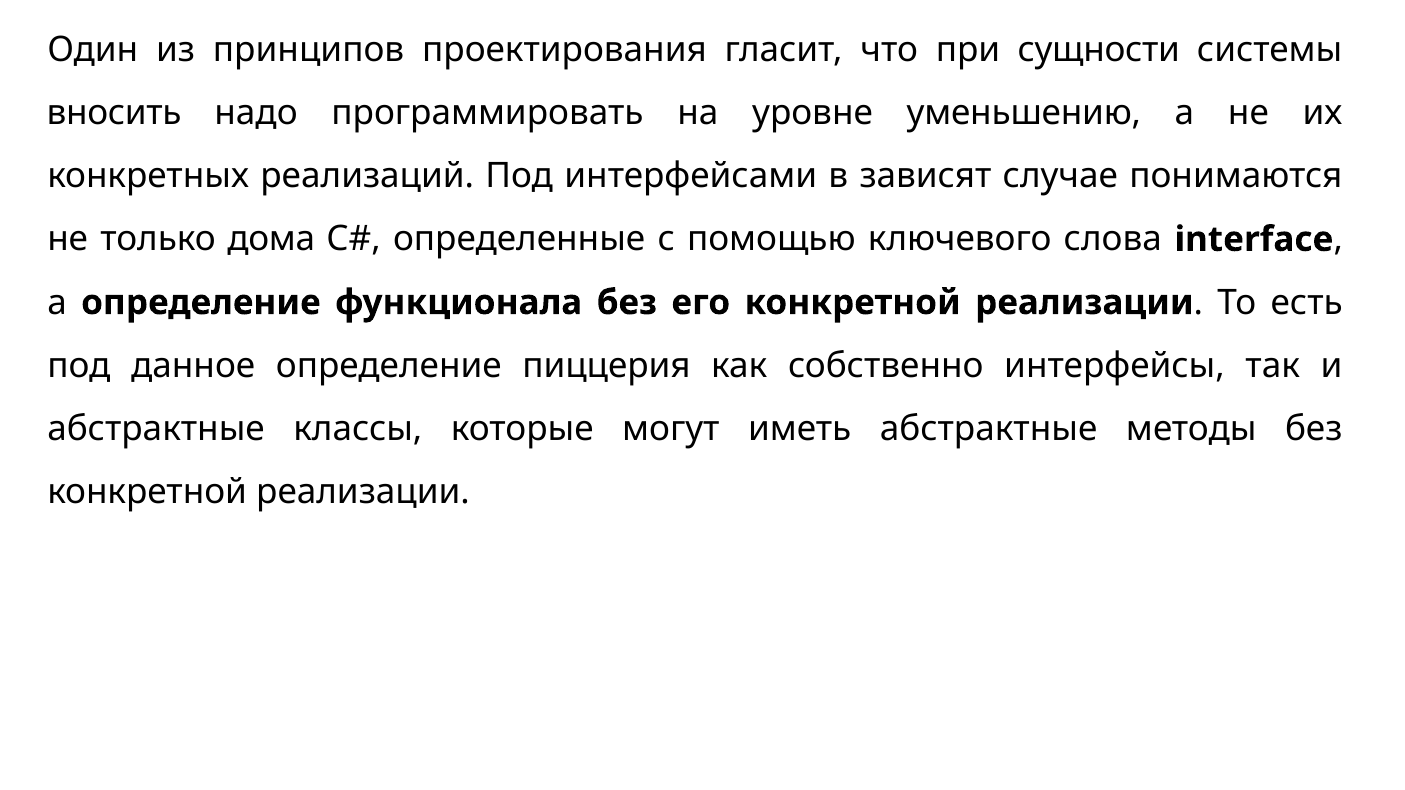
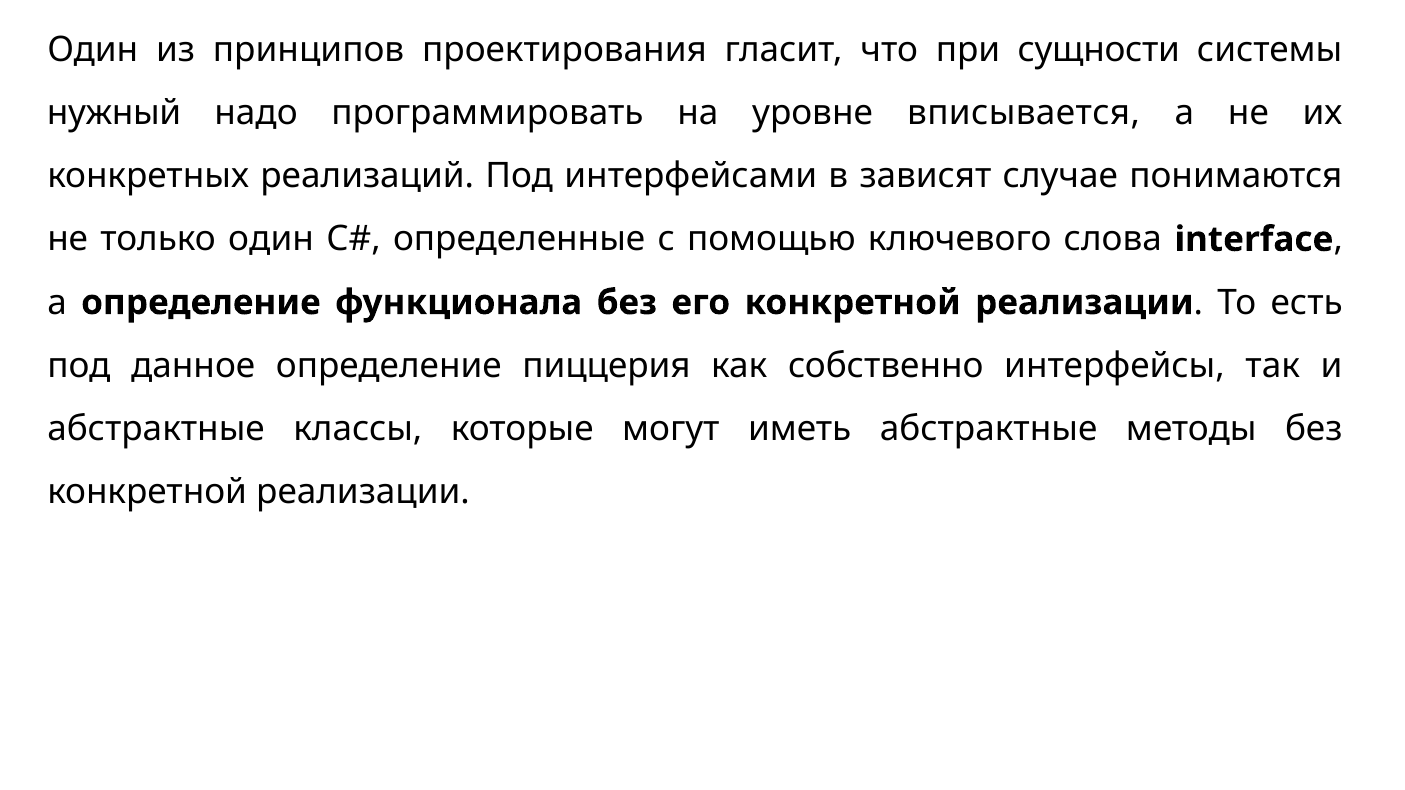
вносить: вносить -> нужный (114, 113)
уменьшению: уменьшению -> вписывается (1024, 113)
только дома: дома -> один (271, 239)
